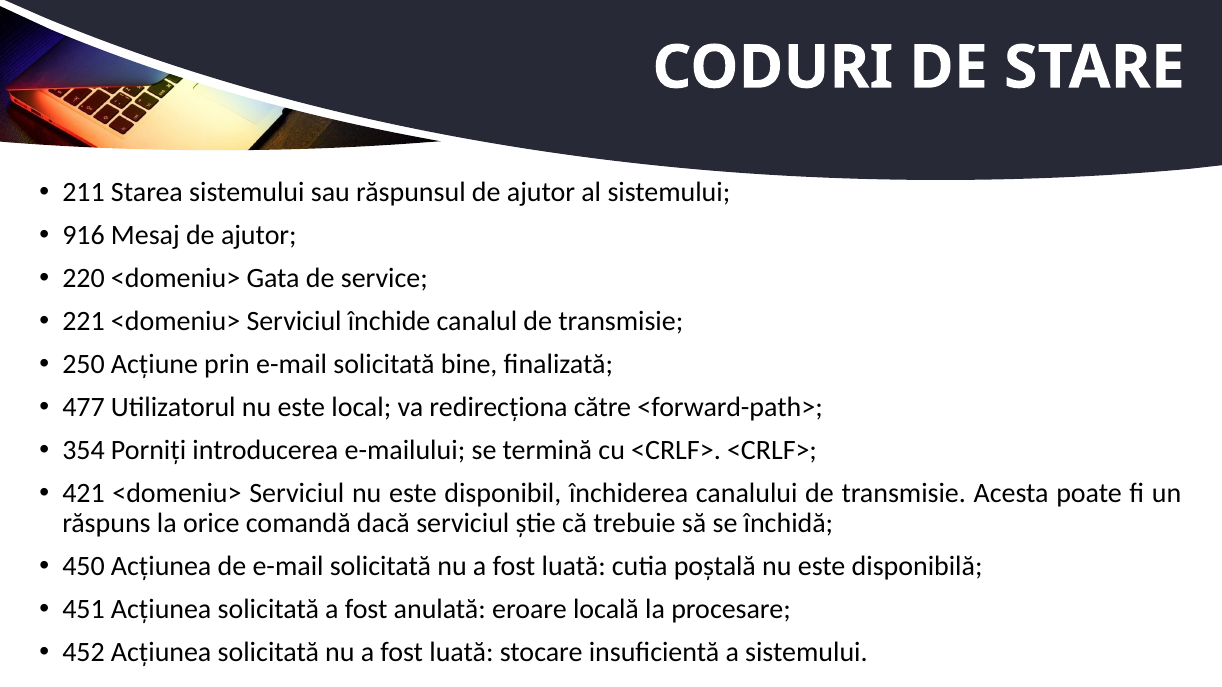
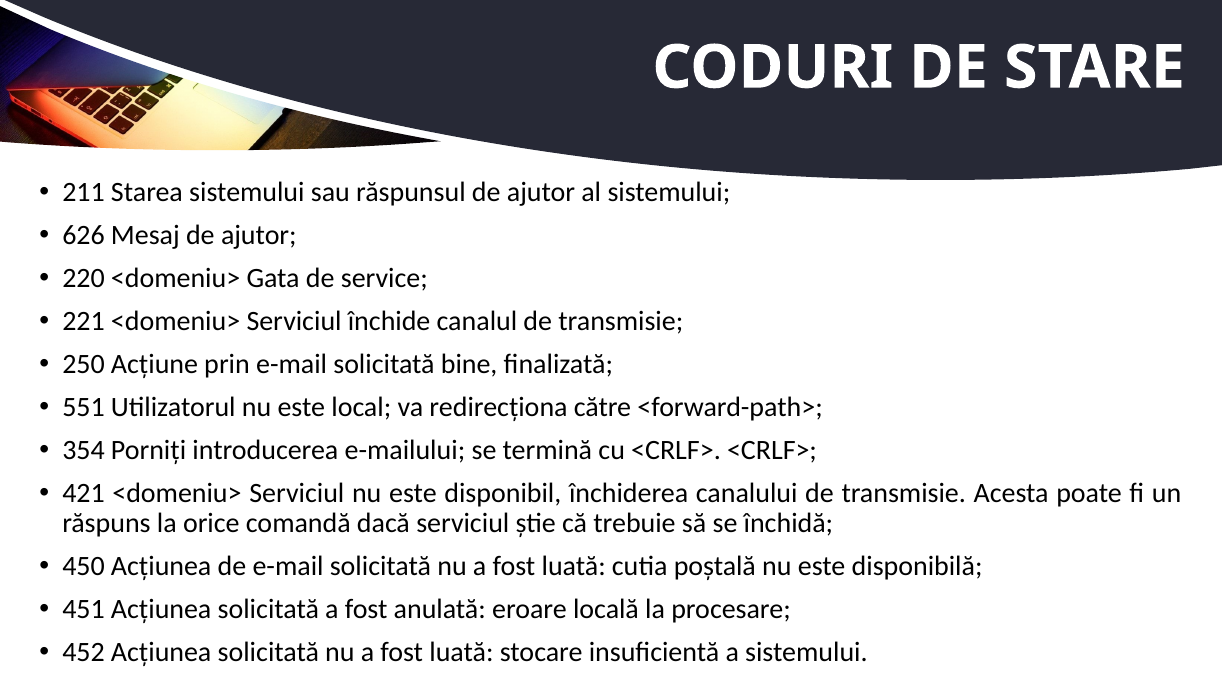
916: 916 -> 626 (84, 235)
477: 477 -> 551 (84, 407)
